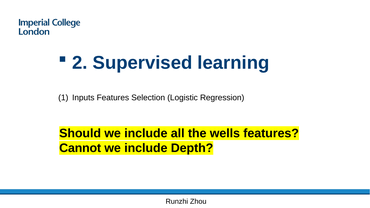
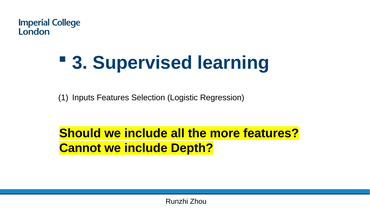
2: 2 -> 3 (80, 63)
wells: wells -> more (225, 133)
